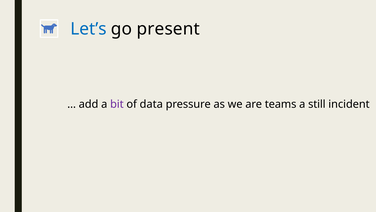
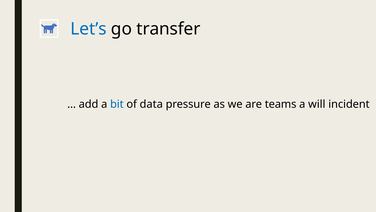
present: present -> transfer (168, 29)
bit colour: purple -> blue (117, 104)
still: still -> will (317, 104)
